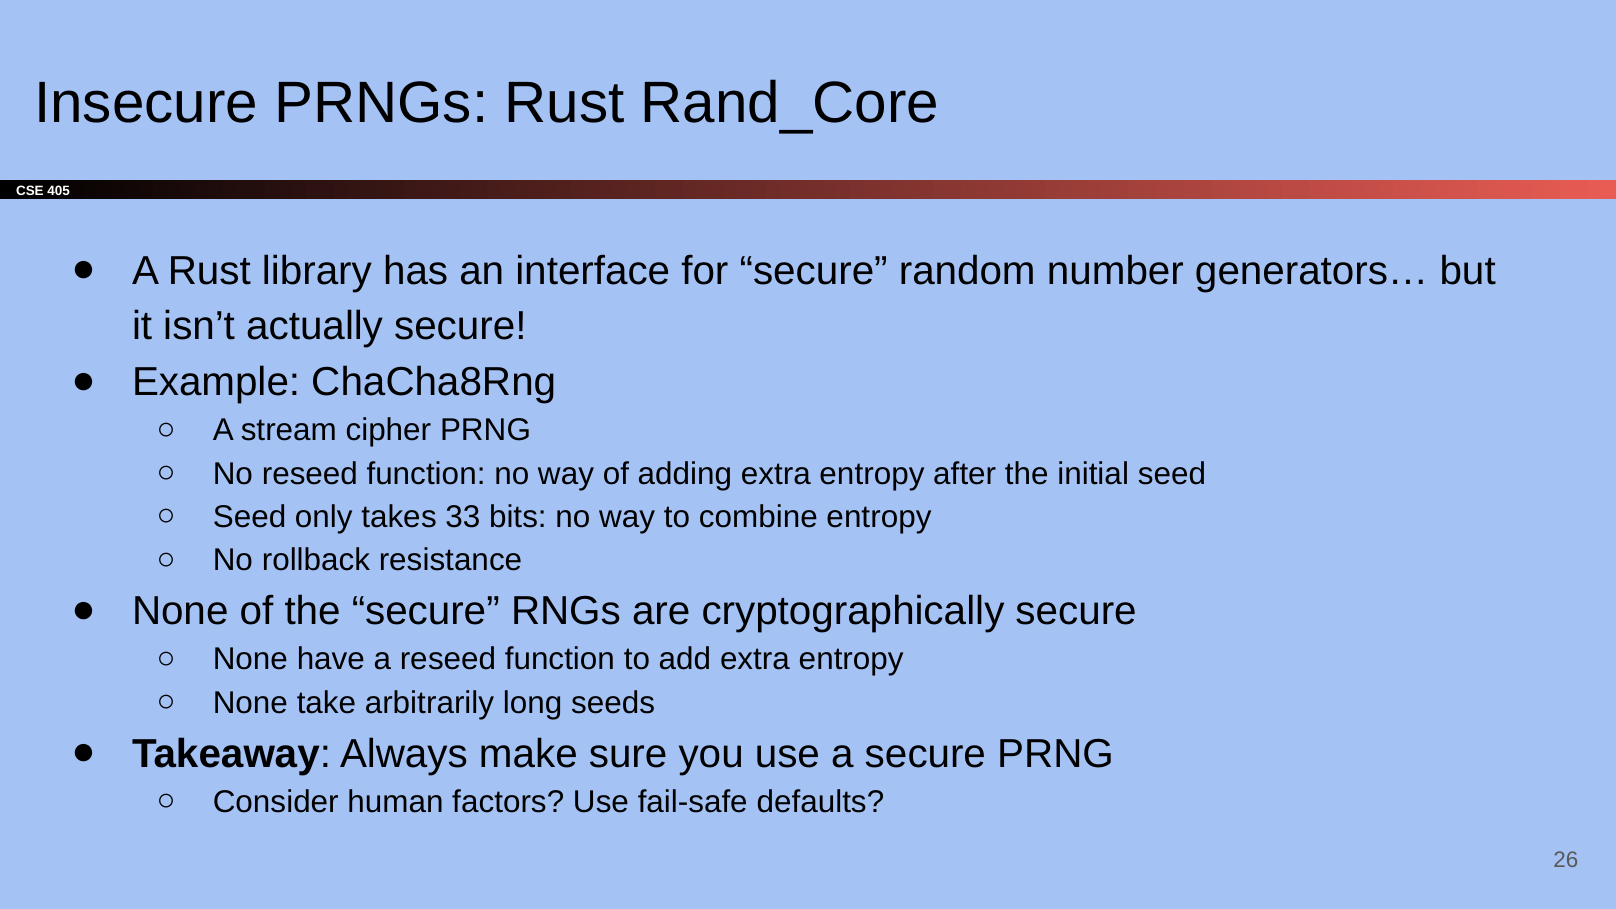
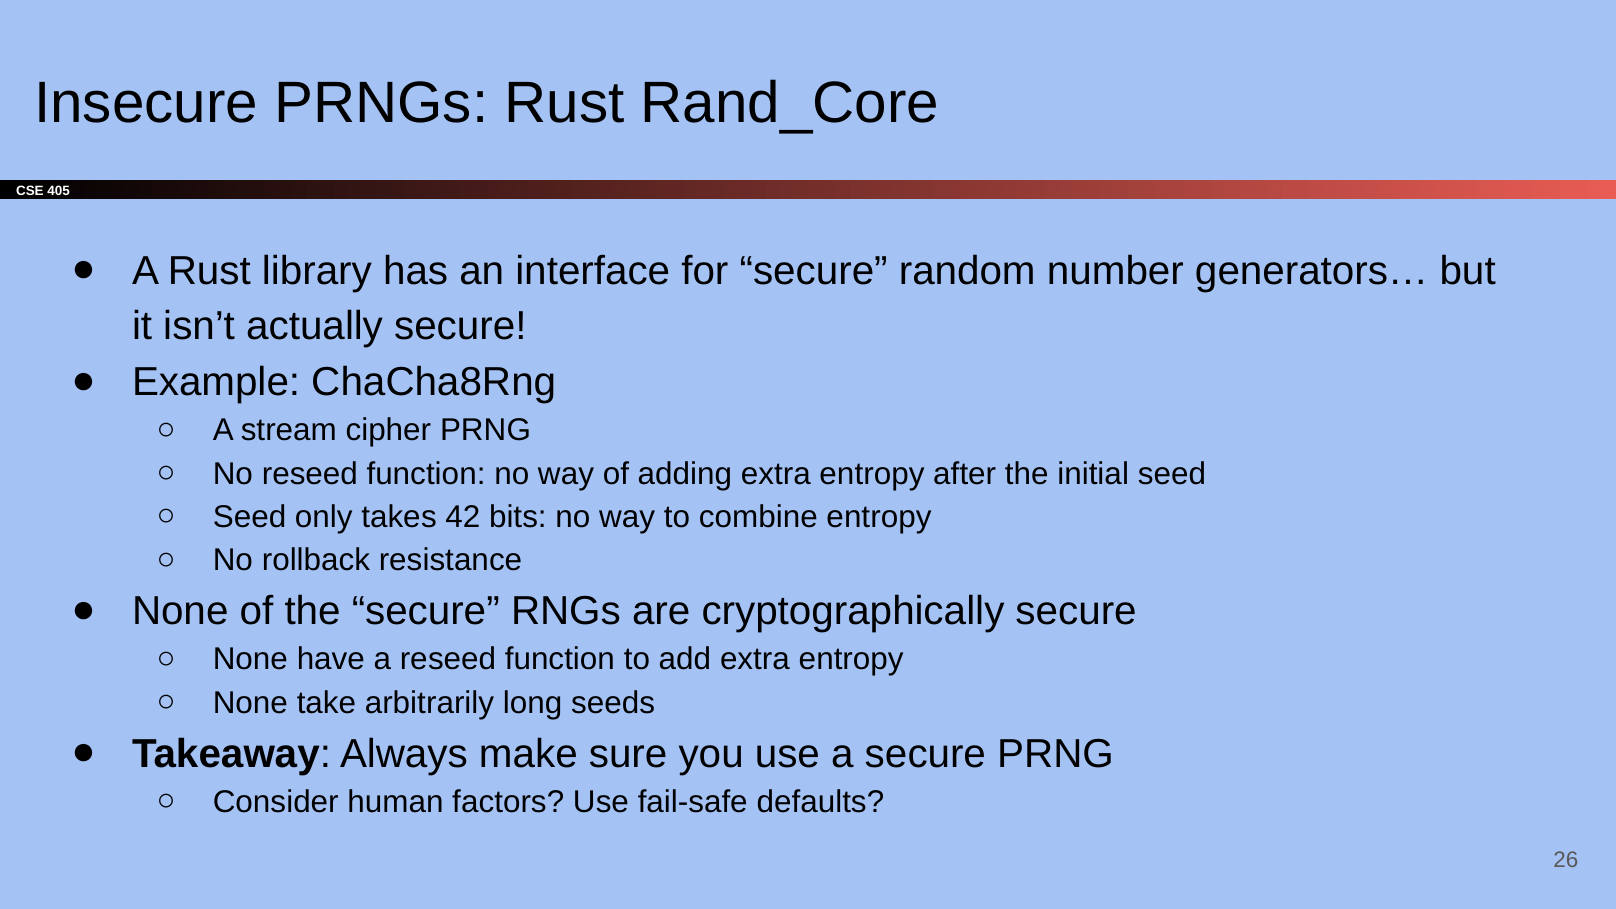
33: 33 -> 42 (463, 517)
